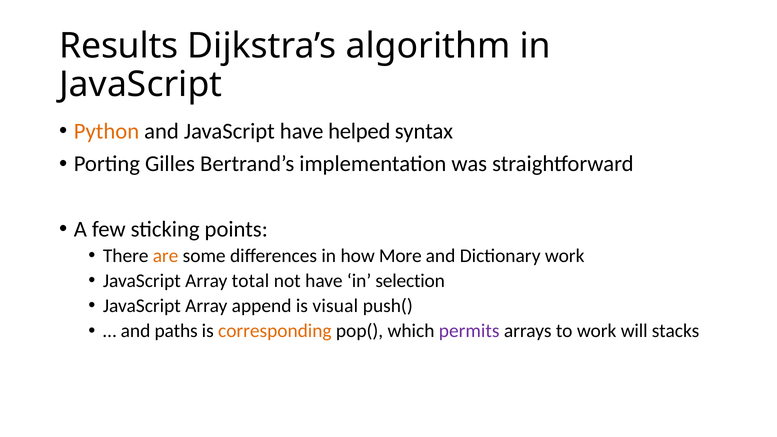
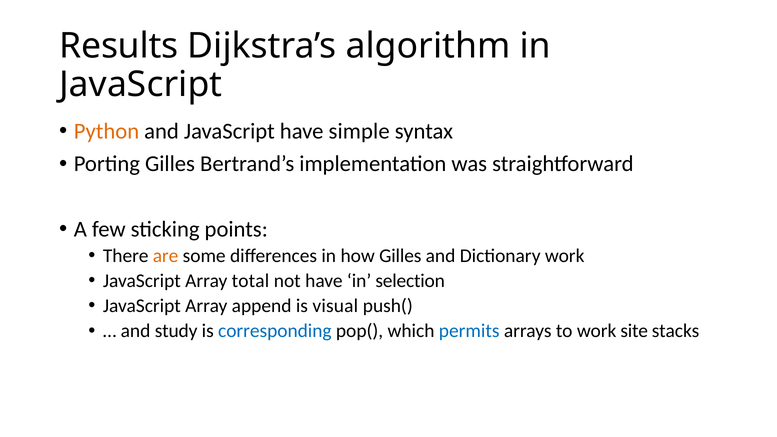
helped: helped -> simple (359, 131)
how More: More -> Gilles (400, 256)
paths: paths -> study (176, 331)
corresponding colour: orange -> blue (275, 331)
permits colour: purple -> blue (469, 331)
will: will -> site (634, 331)
